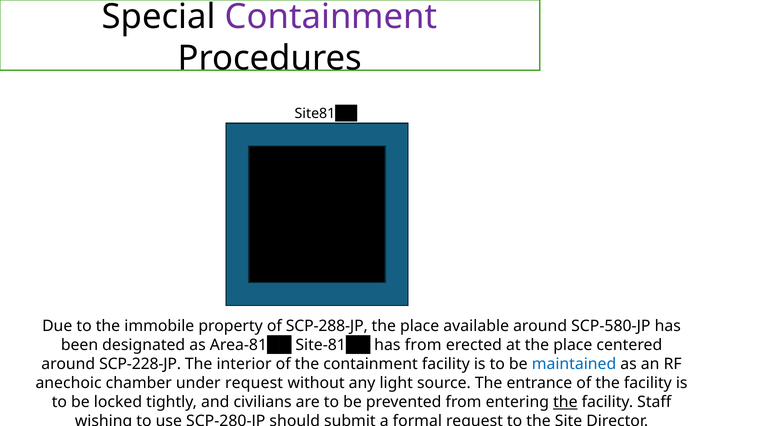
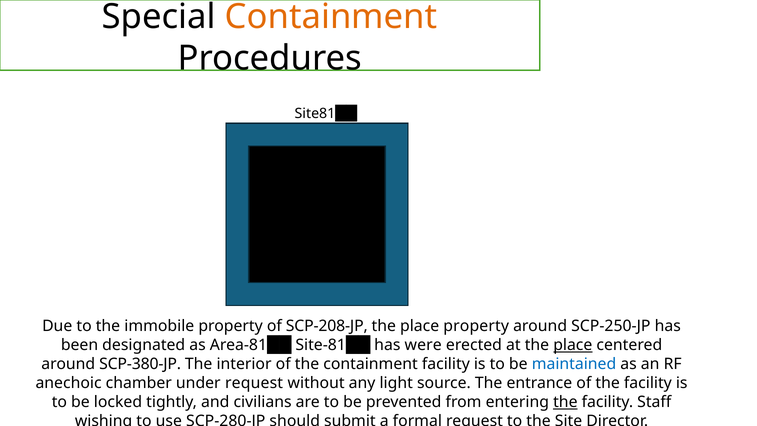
Containment colour: purple -> orange (331, 17)
SCP-288-JP: SCP-288-JP -> SCP-208-JP (327, 326)
place available: available -> property (476, 326)
SCP-580-JP: SCP-580-JP -> SCP-250-JP (611, 326)
has from: from -> were (423, 345)
place underline: none -> present (573, 345)
SCP-228-JP: SCP-228-JP -> SCP-380-JP (140, 364)
